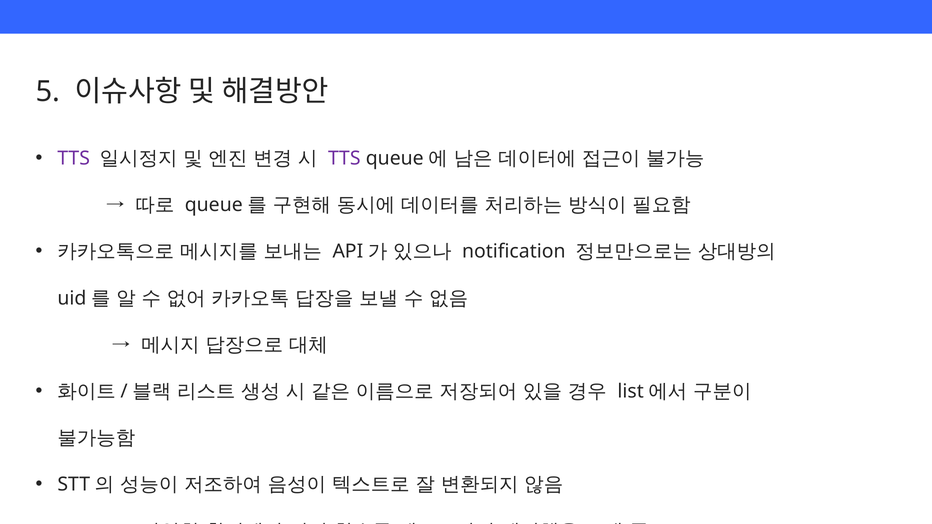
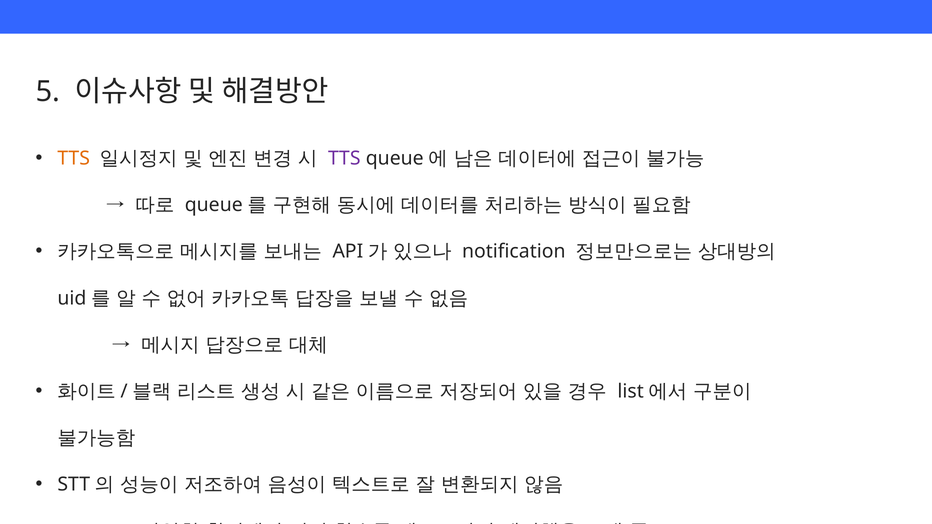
TTS colour: purple -> orange (74, 158)
